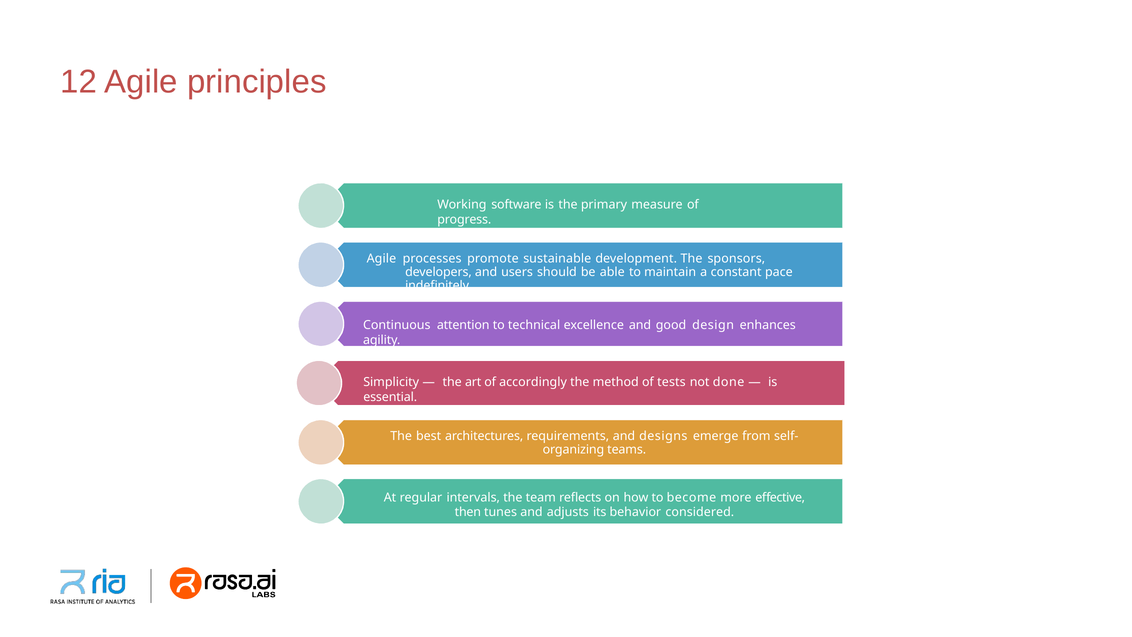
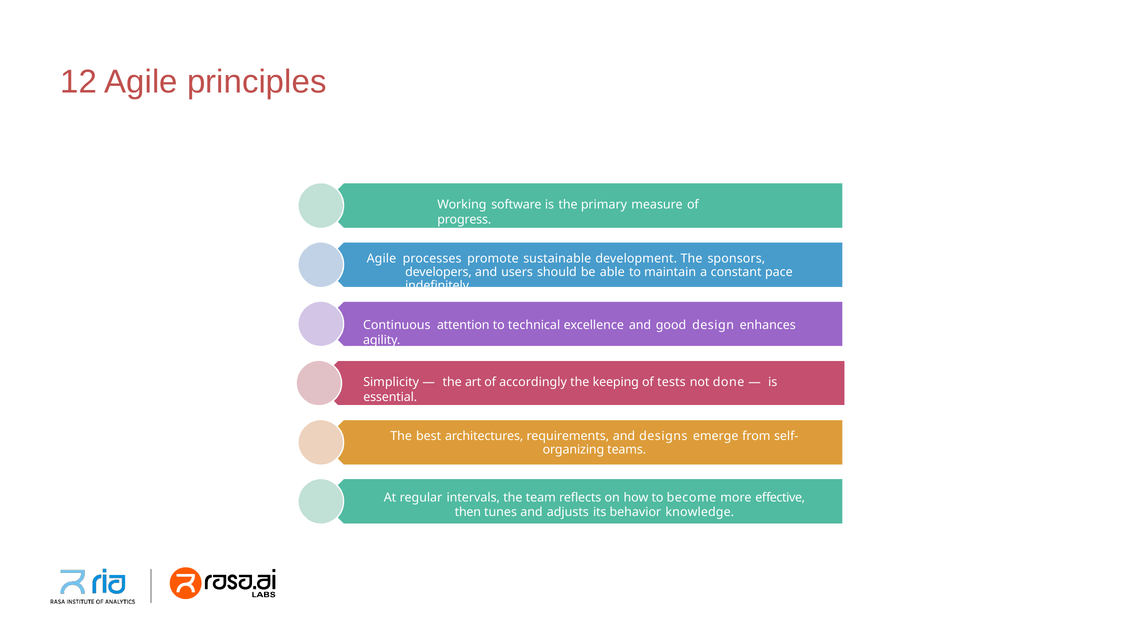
method: method -> keeping (616, 382)
considered: considered -> knowledge (700, 512)
